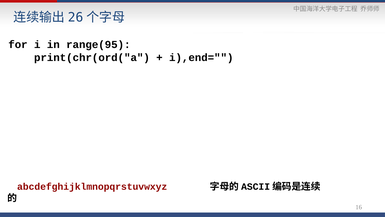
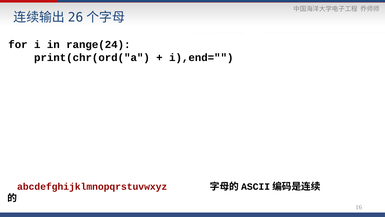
range(95: range(95 -> range(24 (98, 45)
